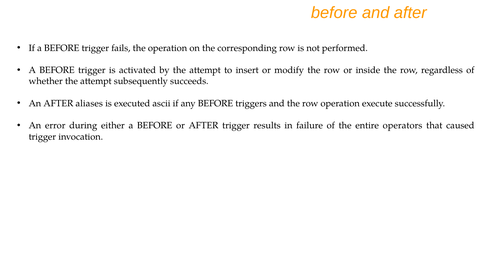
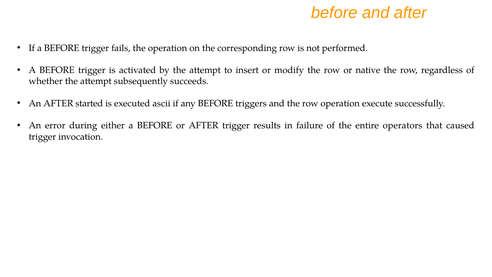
inside: inside -> native (368, 70)
aliases: aliases -> started (89, 103)
